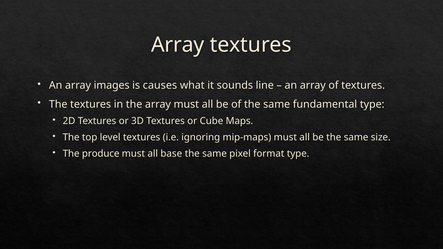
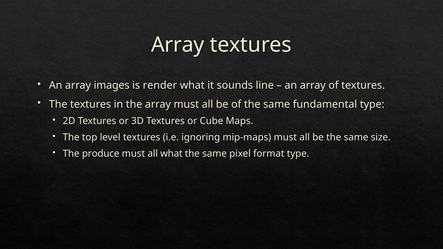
causes: causes -> render (160, 85)
all base: base -> what (171, 154)
